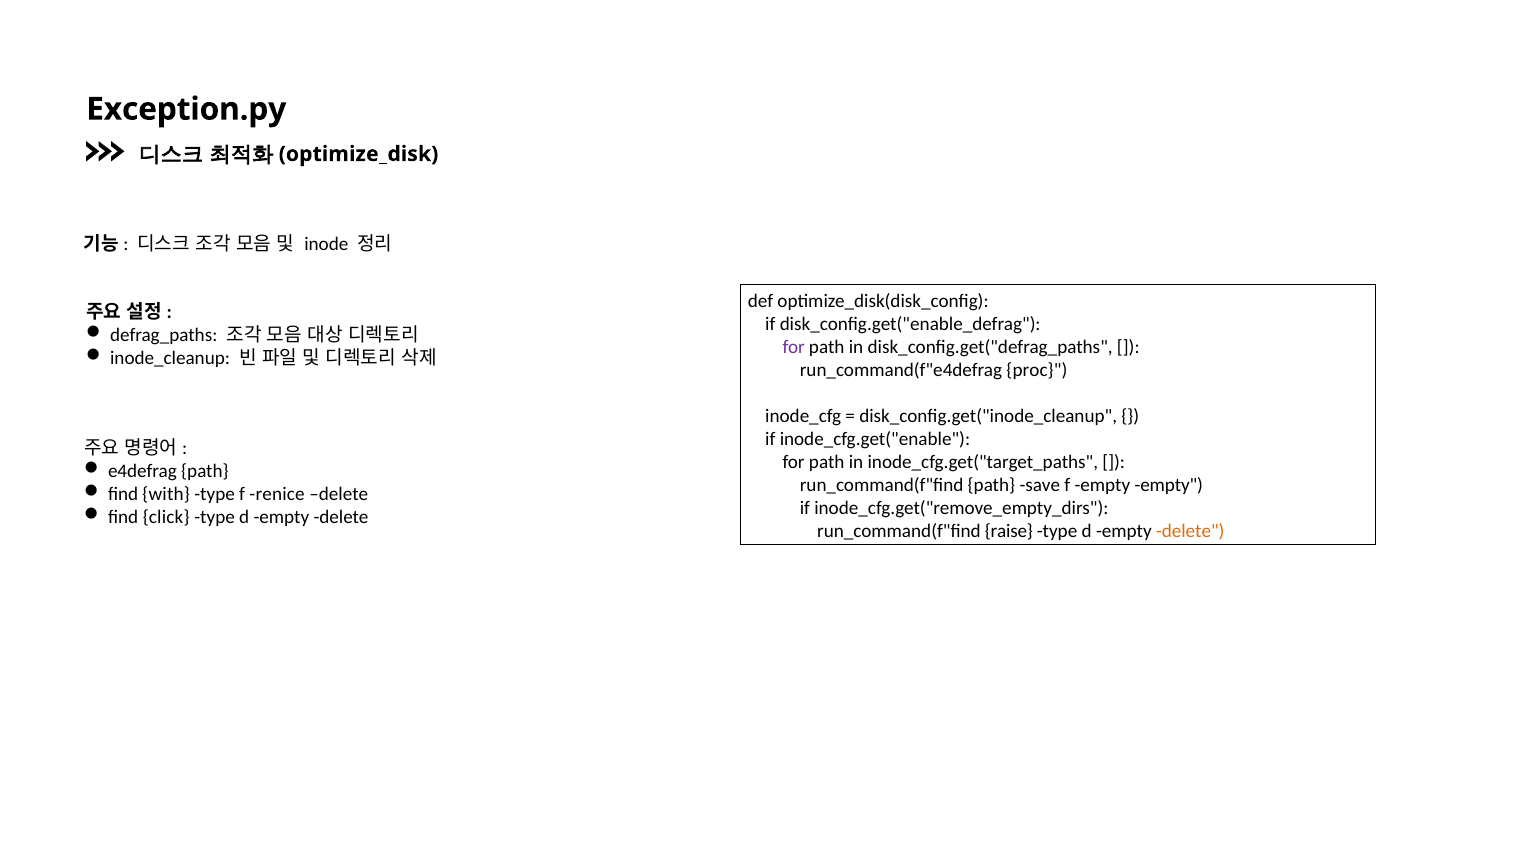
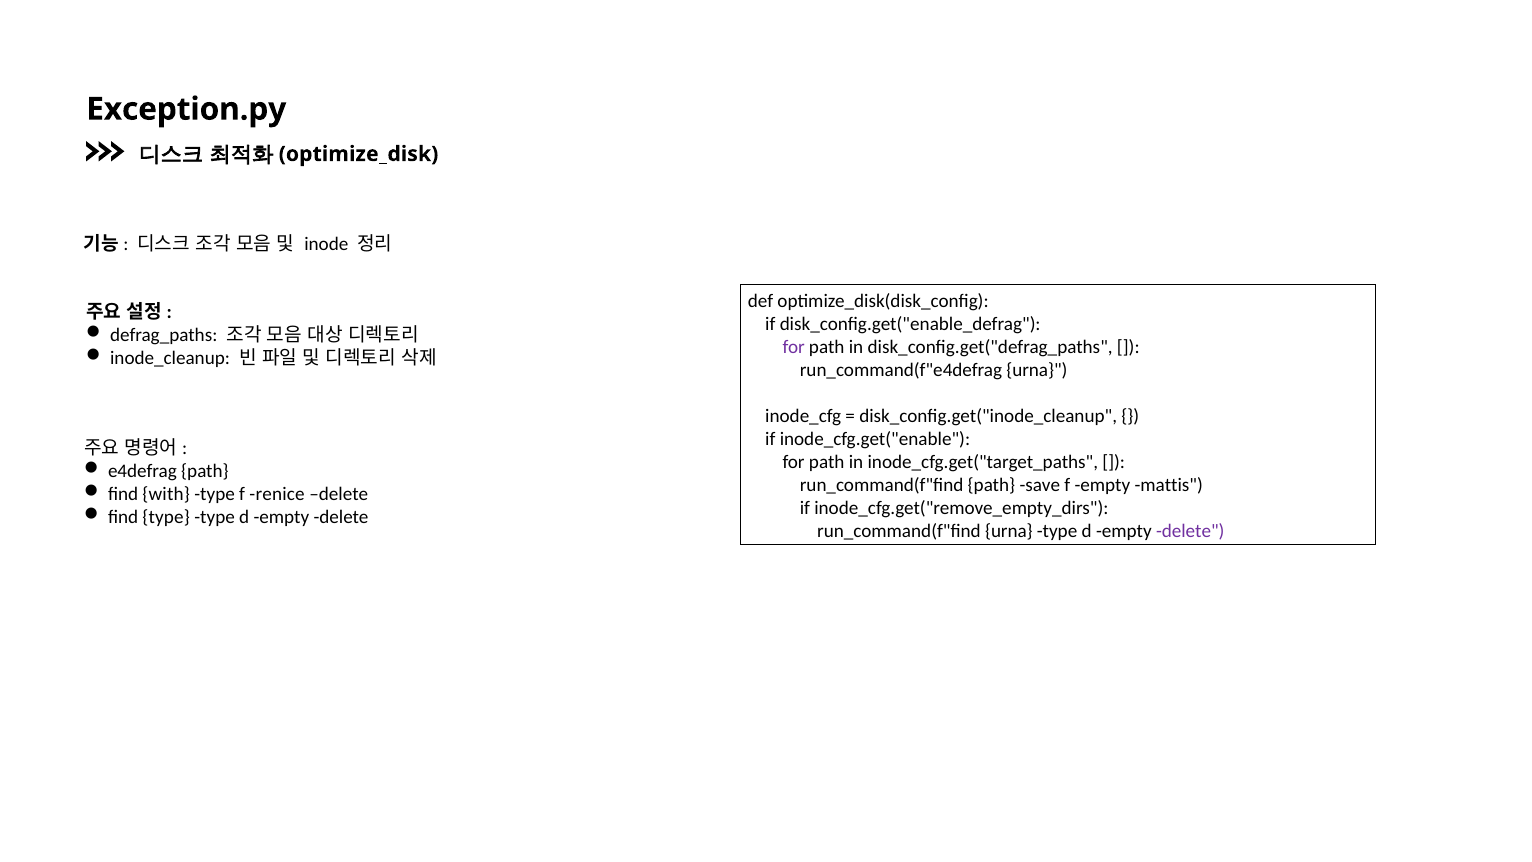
run_command(f"e4defrag proc: proc -> urna (1037, 370)
empty empty: empty -> mattis (1169, 485)
find click: click -> type (166, 517)
run_command(f"find raise: raise -> urna (1009, 531)
delete colour: orange -> purple (1190, 531)
